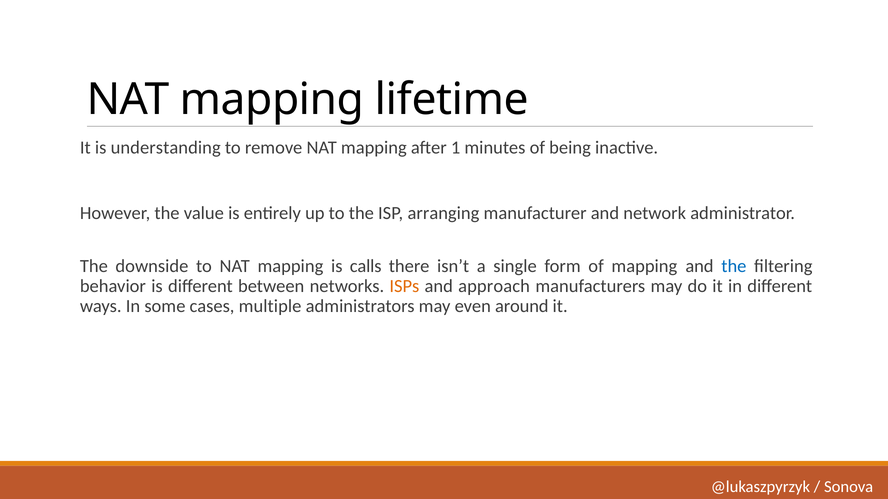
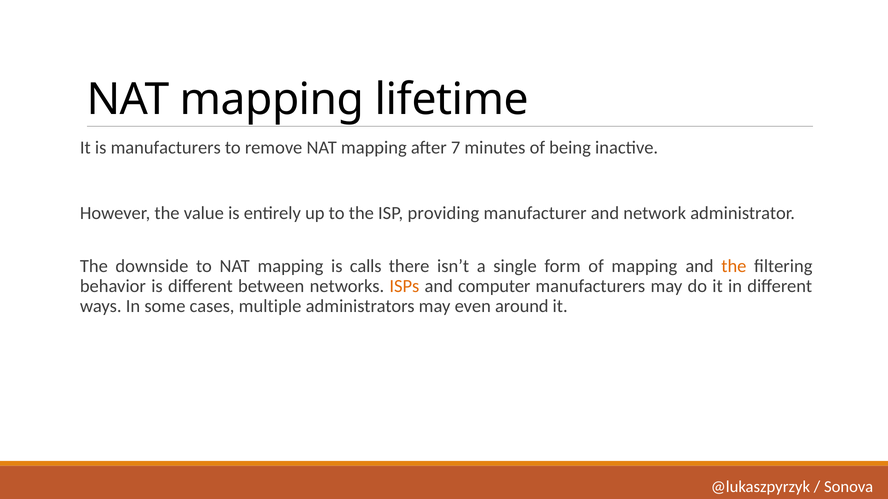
is understanding: understanding -> manufacturers (166, 148)
1: 1 -> 7 (456, 148)
arranging: arranging -> providing (443, 214)
the colour: blue -> orange (734, 267)
approach: approach -> computer (494, 287)
